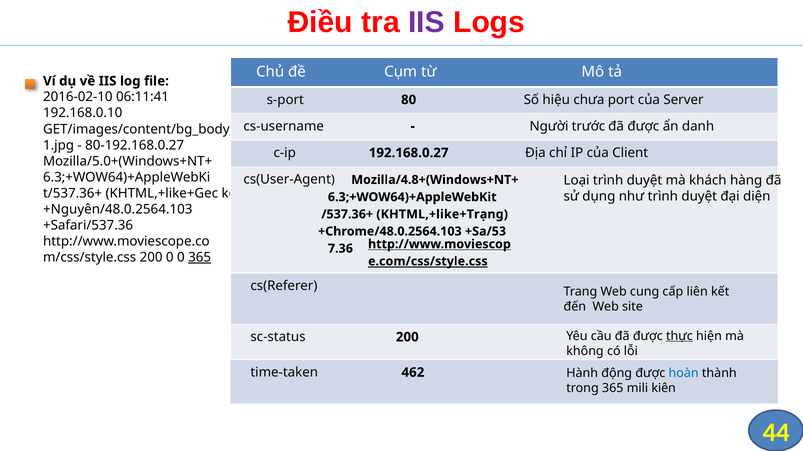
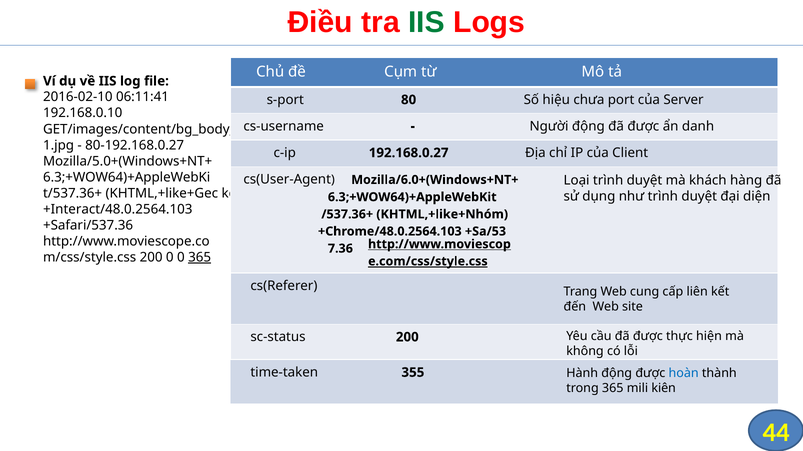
IIS colour: purple -> green (426, 22)
Người trước: trước -> động (588, 126)
Mozilla/4.8+(Windows+NT+: Mozilla/4.8+(Windows+NT+ -> Mozilla/6.0+(Windows+NT+ (435, 180)
+Nguyên/48.0.2564.103: +Nguyên/48.0.2564.103 -> +Interact/48.0.2564.103 (118, 210)
KHTML,+like+Trạng: KHTML,+like+Trạng -> KHTML,+like+Nhóm (442, 215)
thực underline: present -> none (679, 336)
462: 462 -> 355 (413, 373)
